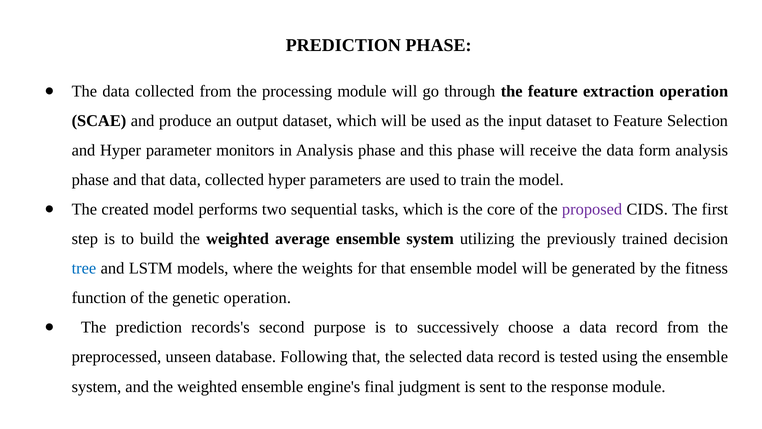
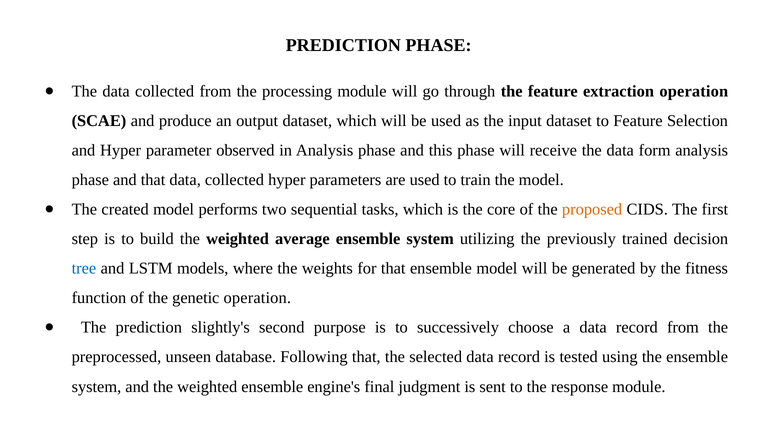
monitors: monitors -> observed (245, 150)
proposed colour: purple -> orange (592, 209)
records's: records's -> slightly's (221, 327)
